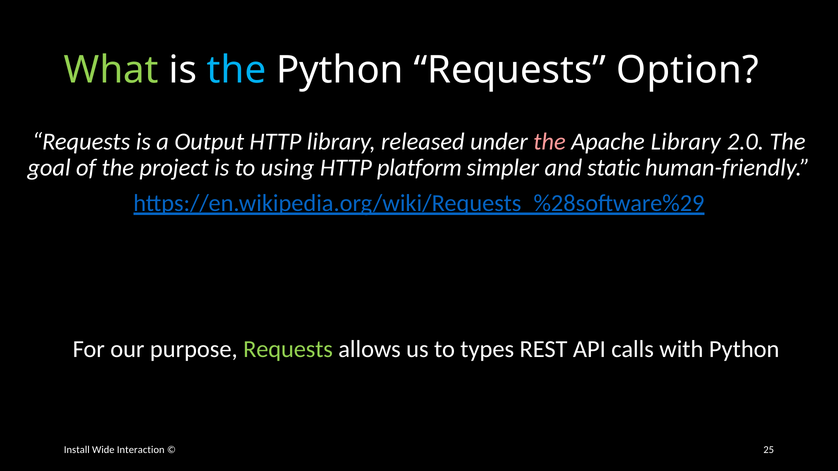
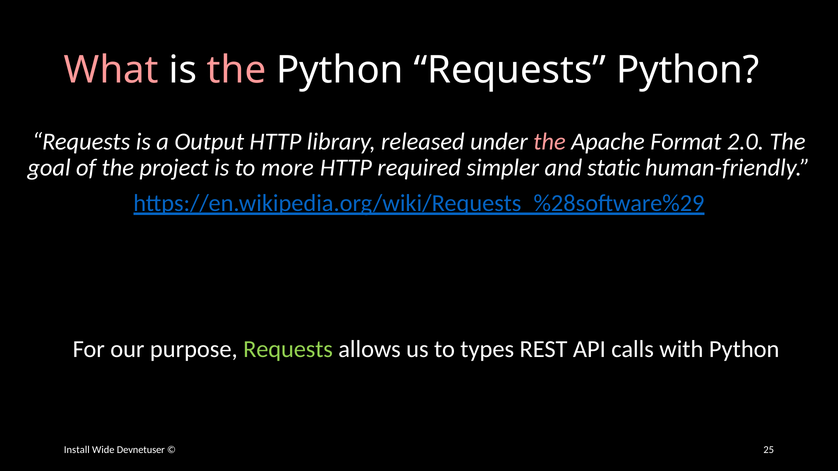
What colour: light green -> pink (111, 70)
the colour: light blue -> pink (237, 70)
Requests Option: Option -> Python (688, 70)
Apache Library: Library -> Format (686, 142)
using: using -> more (287, 168)
platform: platform -> required (419, 168)
Interaction: Interaction -> Devnetuser (141, 450)
